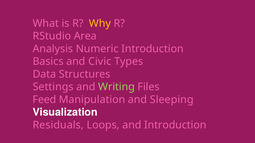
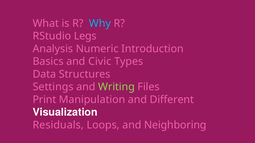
Why colour: yellow -> light blue (100, 23)
Area: Area -> Legs (85, 36)
Feed: Feed -> Print (44, 100)
Sleeping: Sleeping -> Different (172, 100)
and Introduction: Introduction -> Neighboring (175, 125)
